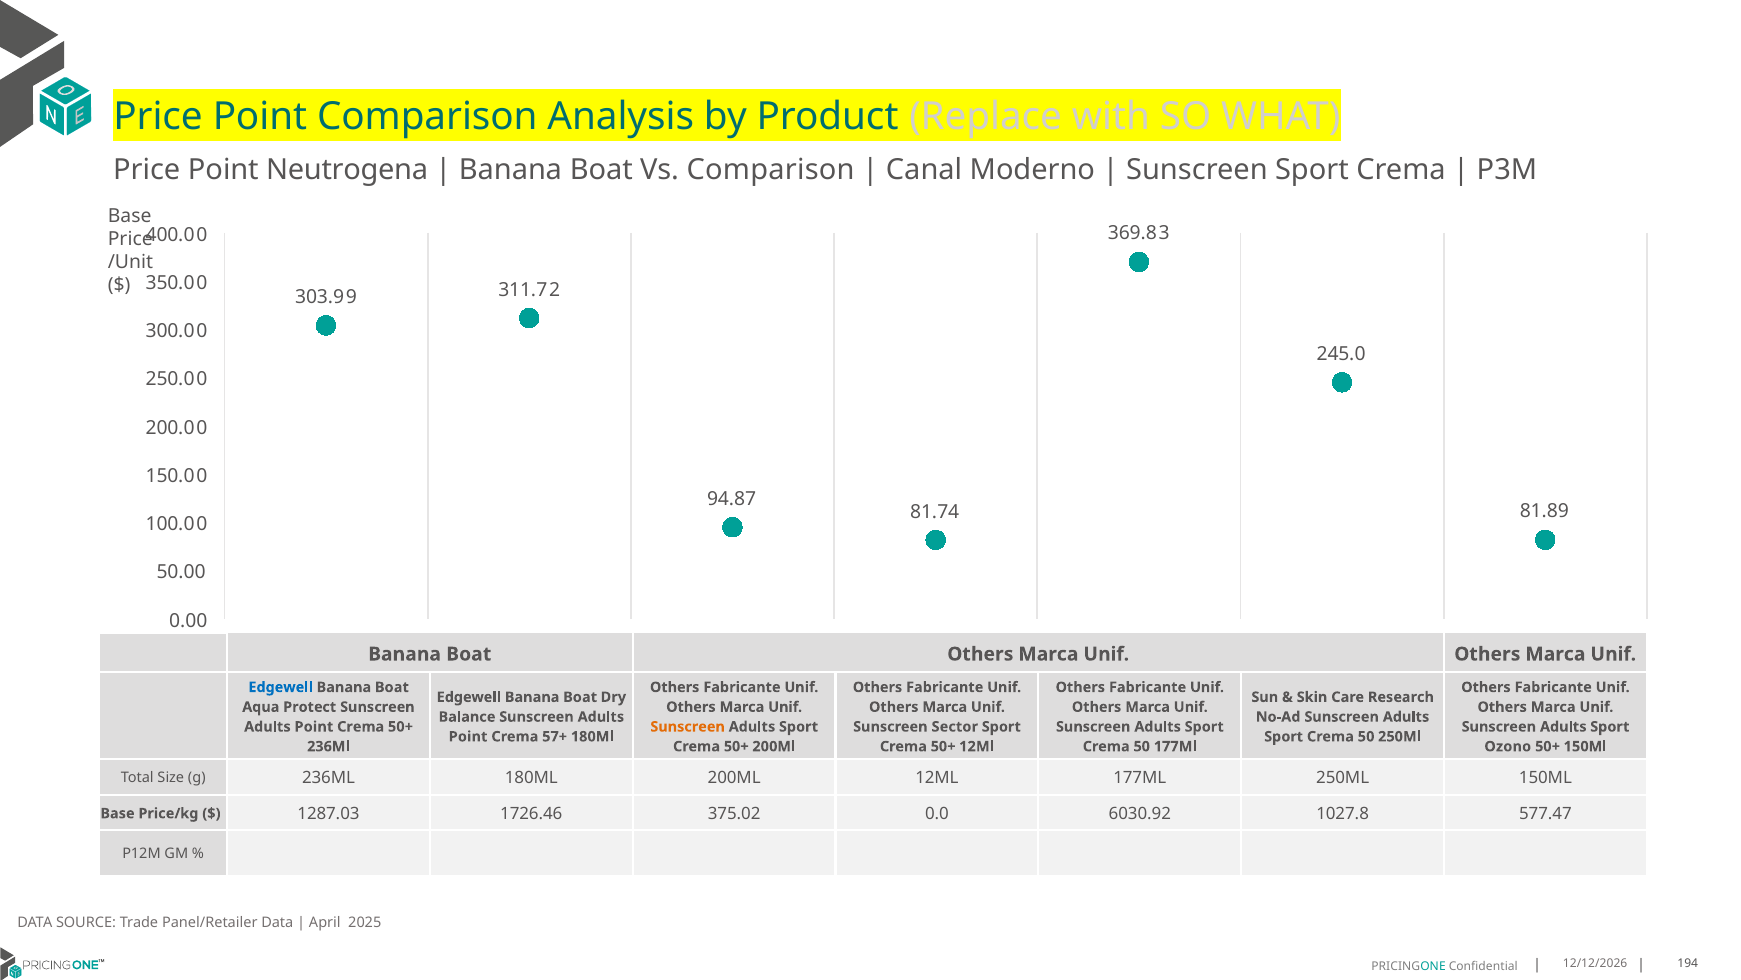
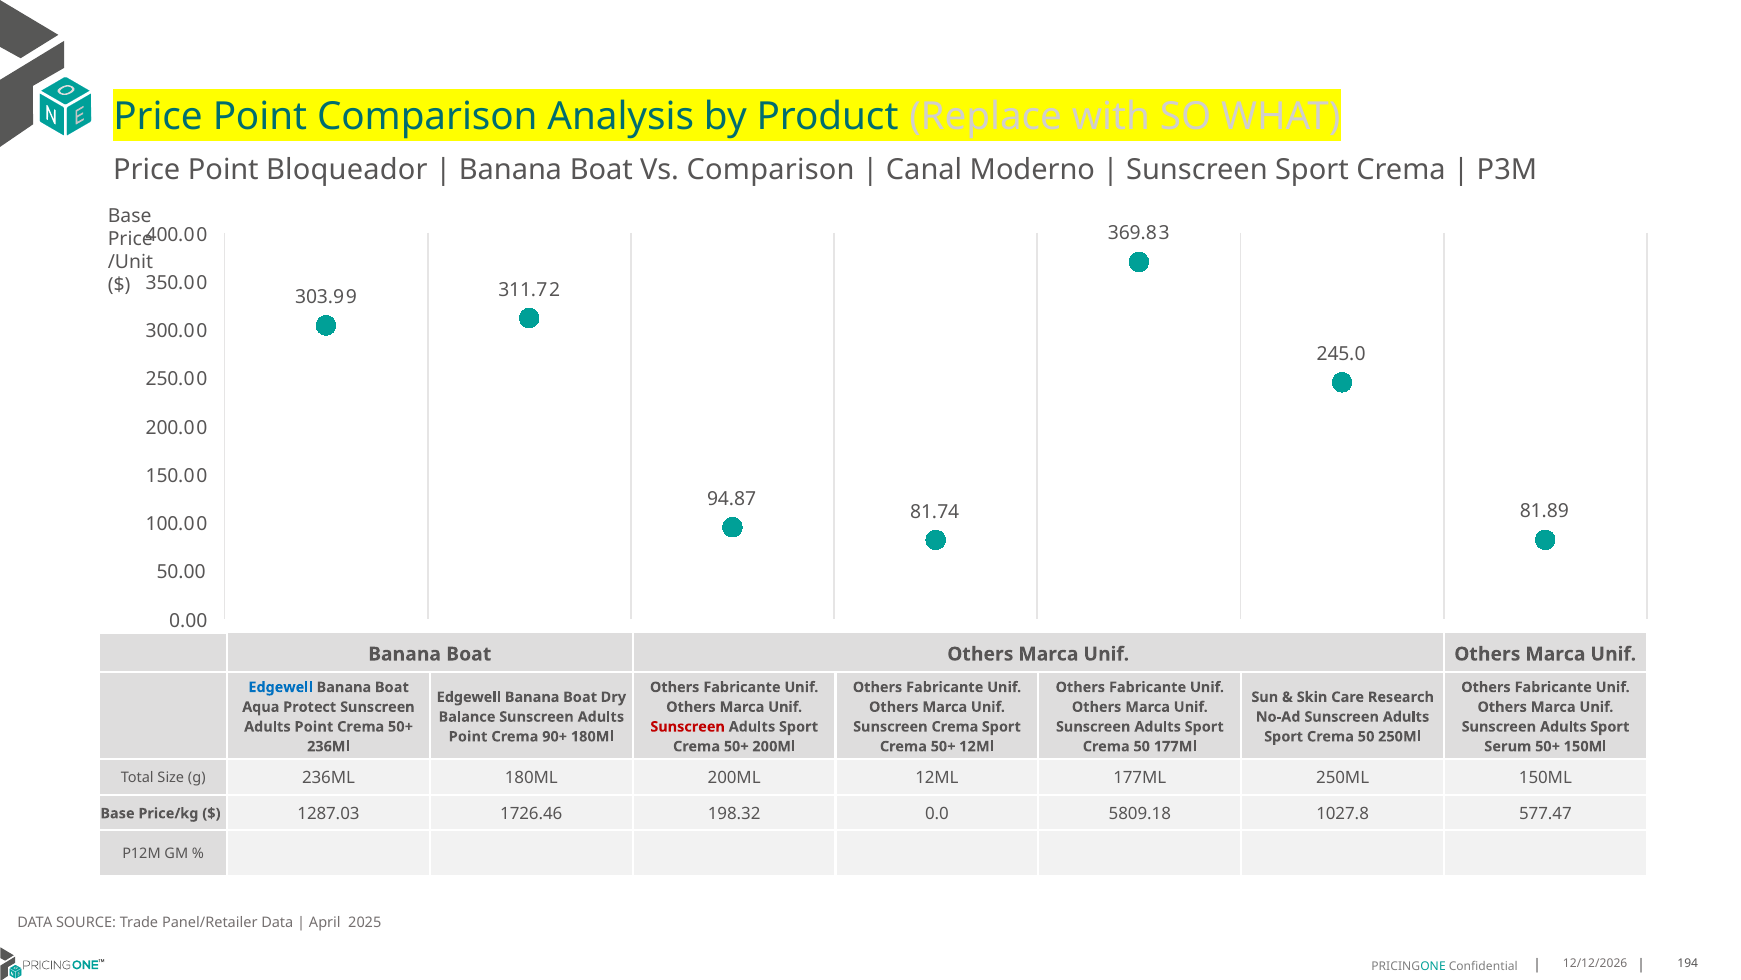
Neutrogena: Neutrogena -> Bloqueador (347, 170)
Sunscreen colour: orange -> red (688, 726)
Sunscreen Sector: Sector -> Crema (955, 726)
57+: 57+ -> 90+ (555, 736)
Ozono: Ozono -> Serum (1508, 746)
375.02: 375.02 -> 198.32 (734, 813)
6030.92: 6030.92 -> 5809.18 (1140, 813)
